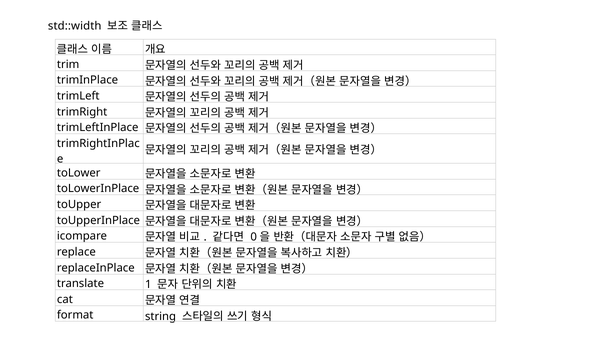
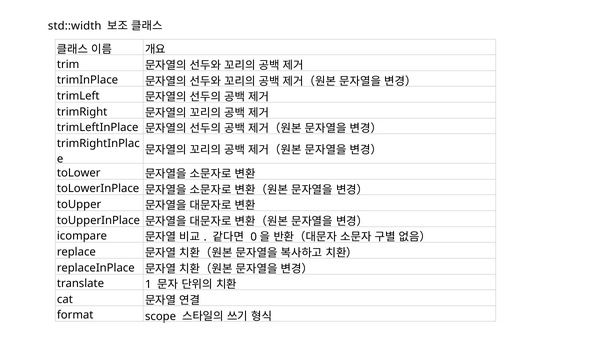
string: string -> scope (161, 317)
